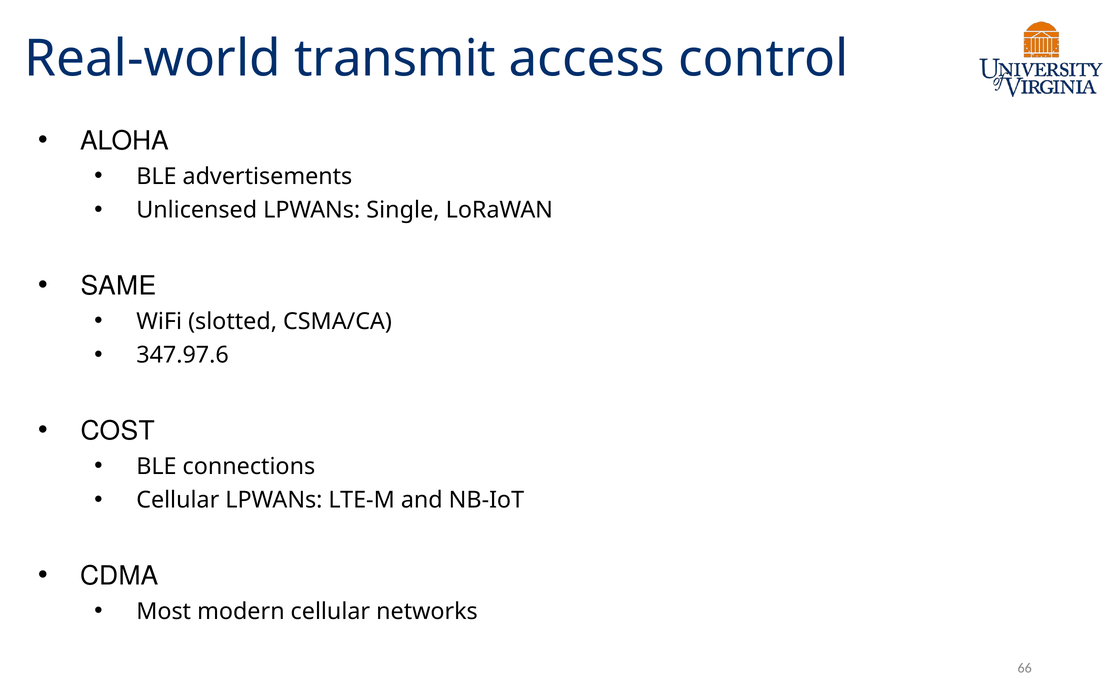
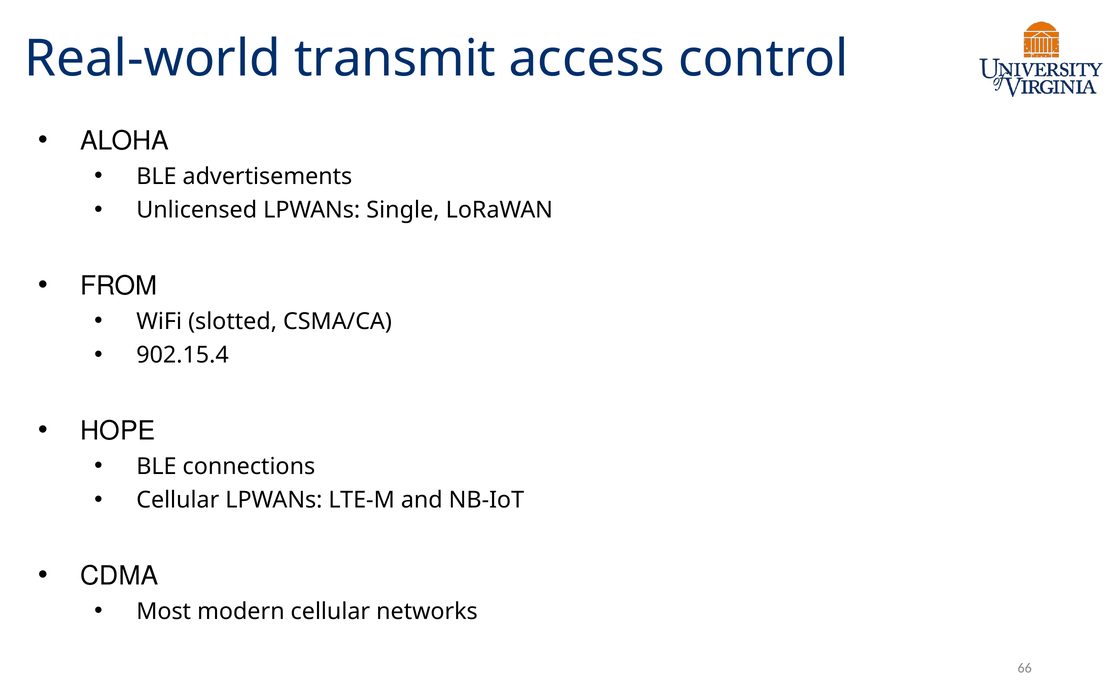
SAME: SAME -> FROM (119, 286)
347.97.6: 347.97.6 -> 902.15.4 (183, 355)
COST: COST -> HOPE (118, 431)
